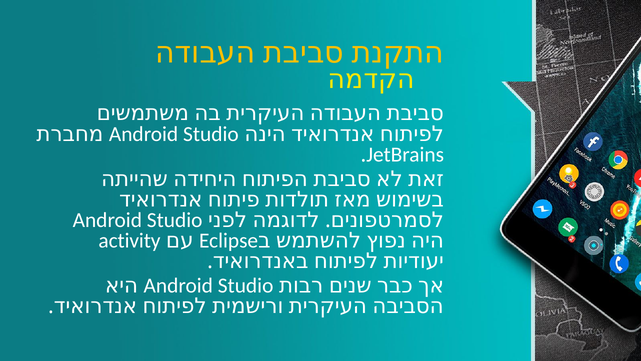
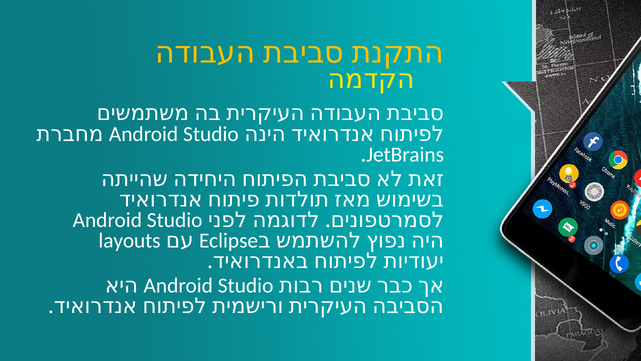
activity: activity -> layouts (130, 240)
